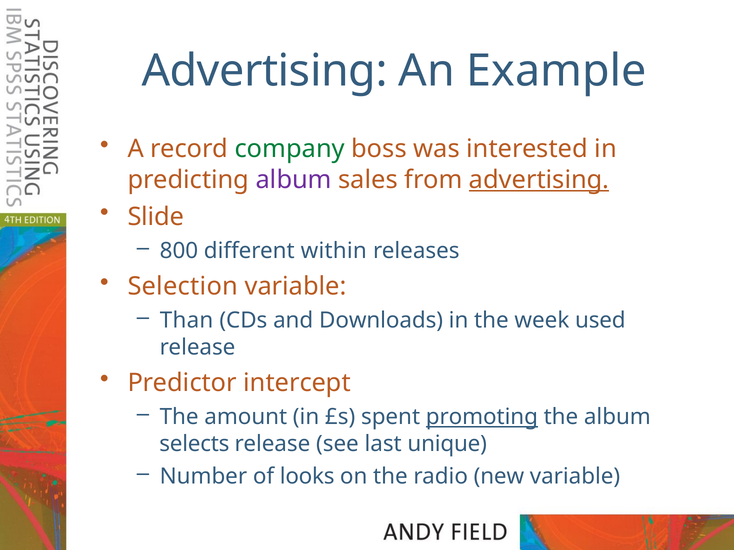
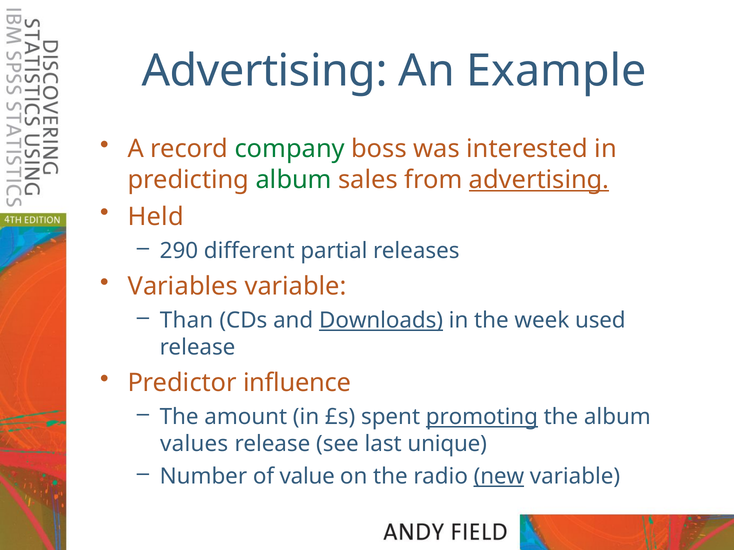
album colour: purple -> green (294, 180)
Slide: Slide -> Held (156, 217)
800: 800 -> 290 (179, 251)
within: within -> partial (334, 251)
Selection: Selection -> Variables (183, 287)
Downloads underline: none -> present (381, 321)
intercept: intercept -> influence (297, 383)
selects: selects -> values (194, 444)
looks: looks -> value (307, 477)
new underline: none -> present (499, 477)
